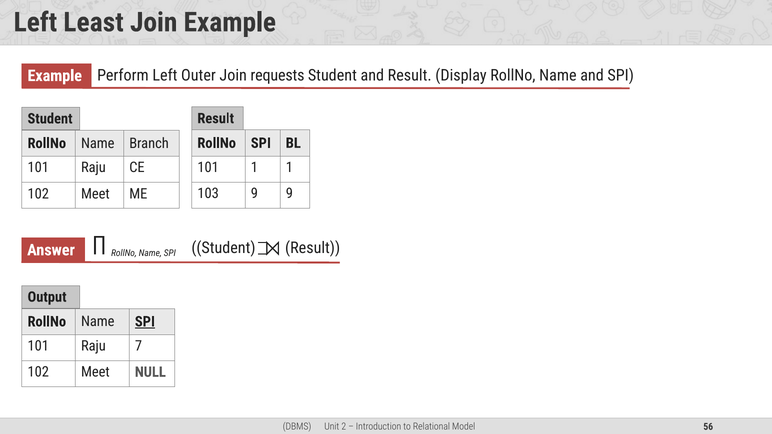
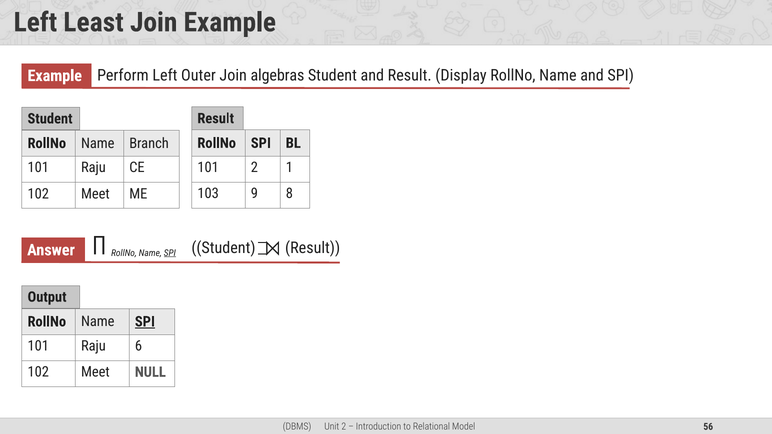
requests: requests -> algebras (277, 75)
101 1: 1 -> 2 (254, 168)
9 9: 9 -> 8 (289, 194)
SPI underline: none -> present (170, 253)
7: 7 -> 6 (138, 346)
